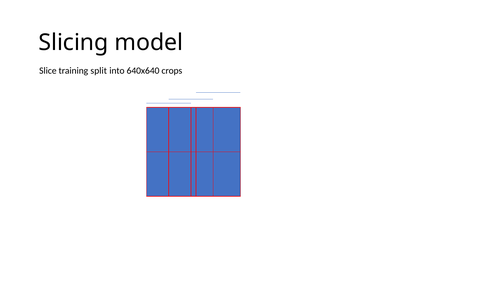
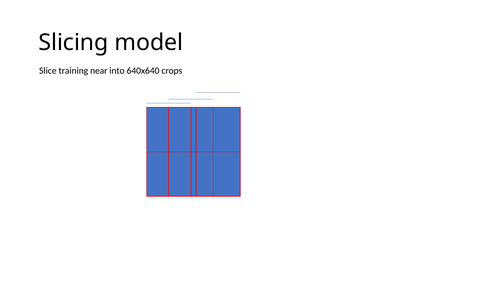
split: split -> near (99, 70)
